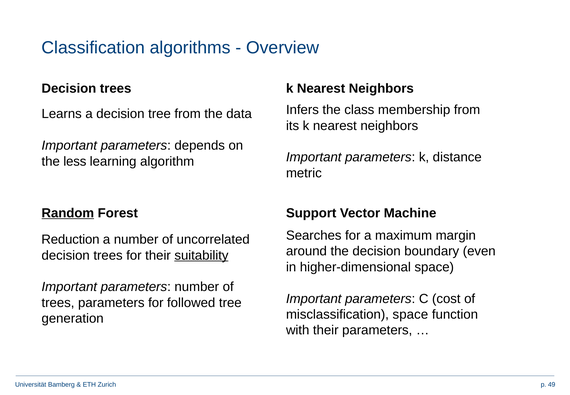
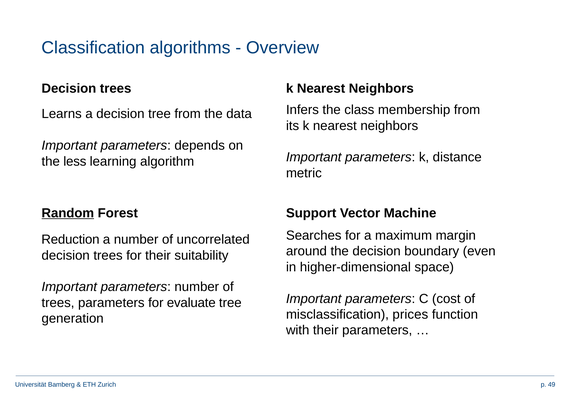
suitability underline: present -> none (201, 255)
followed: followed -> evaluate (191, 302)
misclassification space: space -> prices (410, 314)
